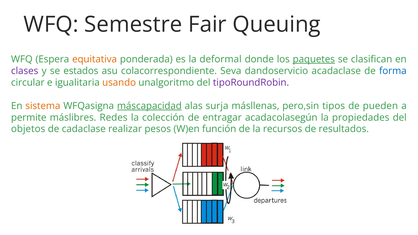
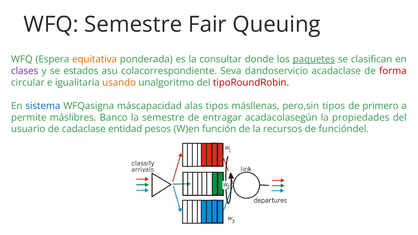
deformal: deformal -> consultar (221, 59)
forma colour: blue -> red (393, 71)
tipoRoundRobin colour: purple -> red (251, 83)
sistema colour: orange -> blue (43, 106)
máscapacidad underline: present -> none (149, 106)
alas surja: surja -> tipos (217, 106)
pueden: pueden -> primero (381, 106)
Redes: Redes -> Banco (114, 118)
la colección: colección -> semestre (163, 118)
objetos: objetos -> usuario (28, 129)
realizar: realizar -> entidad (125, 129)
resultados: resultados -> funcióndel (344, 129)
